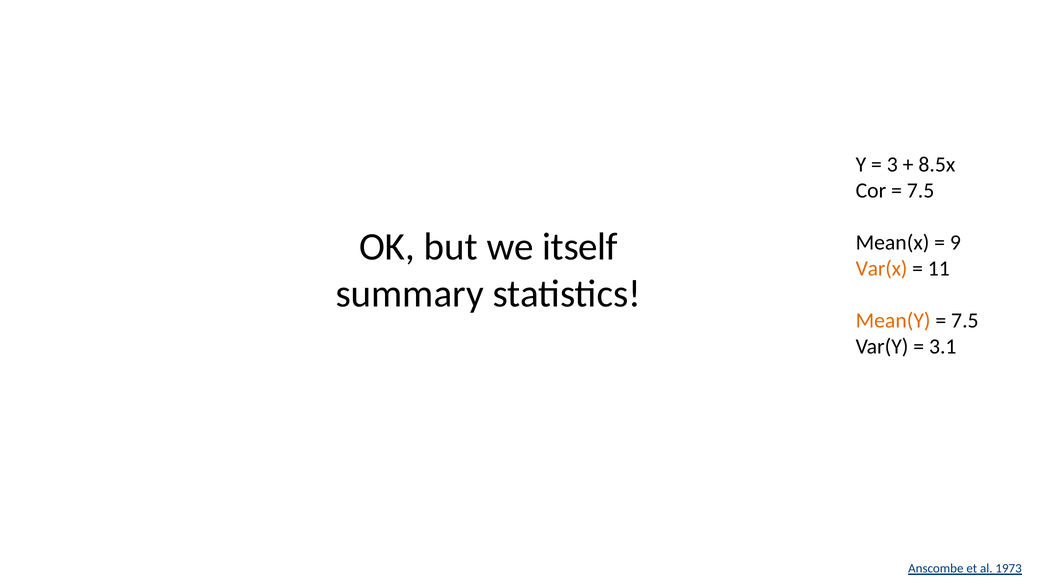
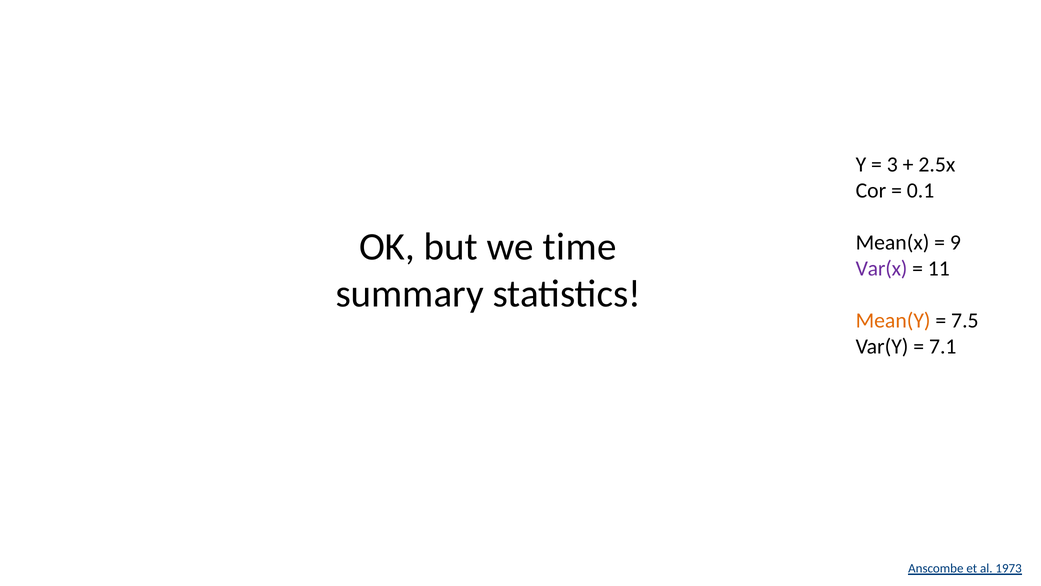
8.5x: 8.5x -> 2.5x (937, 164)
7.5: 7.5 -> 0.1 (921, 190)
itself: itself -> time (580, 247)
Var(x colour: orange -> purple (882, 268)
3.1: 3.1 -> 7.1 (943, 346)
